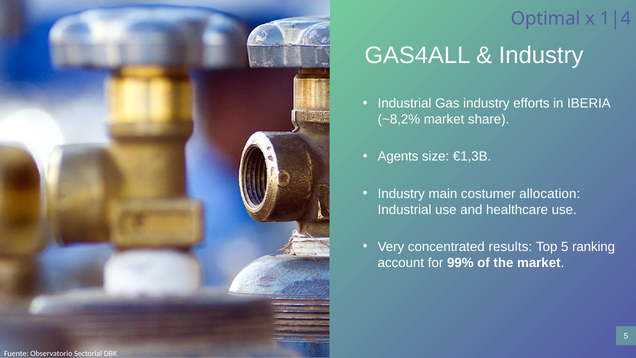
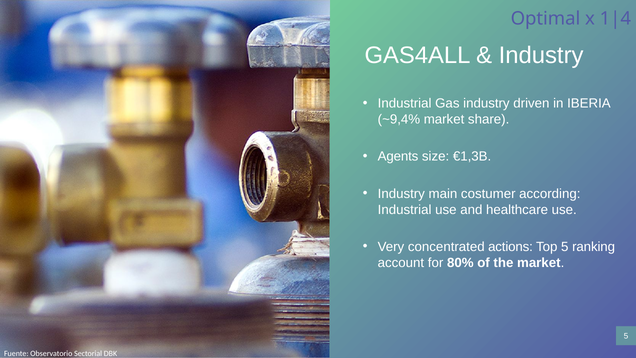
efforts: efforts -> driven (531, 104)
~8,2%: ~8,2% -> ~9,4% (399, 119)
allocation: allocation -> according (550, 194)
results: results -> actions (511, 247)
99%: 99% -> 80% (460, 263)
